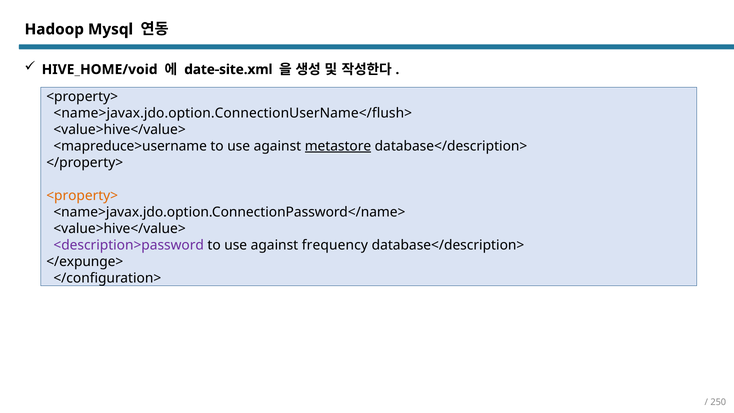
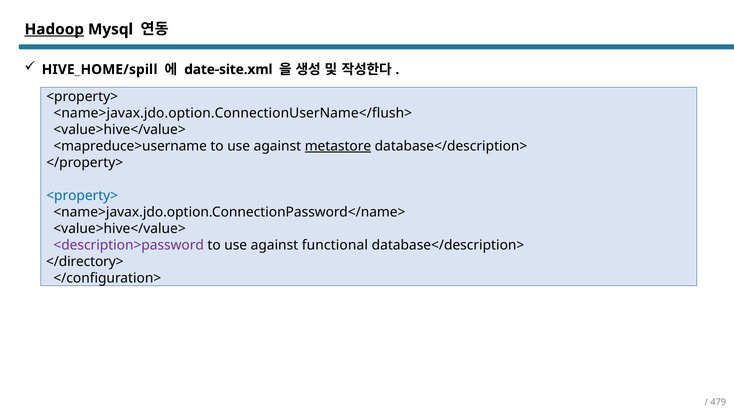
Hadoop underline: none -> present (54, 29)
HIVE_HOME/void: HIVE_HOME/void -> HIVE_HOME/spill (100, 69)
<property> colour: orange -> blue (82, 196)
frequency: frequency -> functional (335, 245)
</expunge>: </expunge> -> </directory> (85, 262)
250: 250 -> 479 (718, 402)
